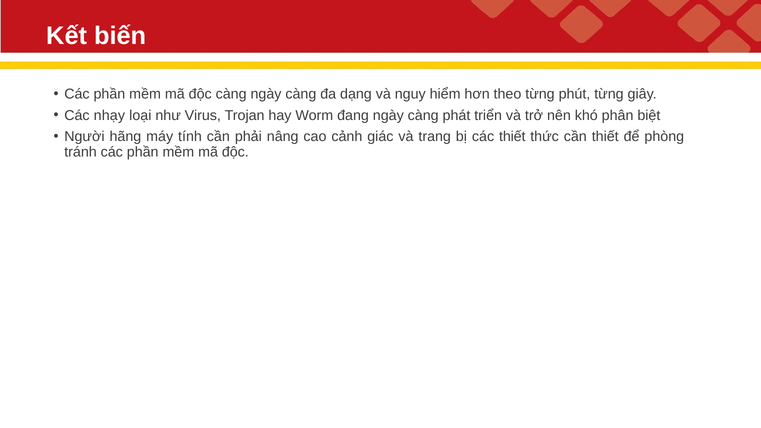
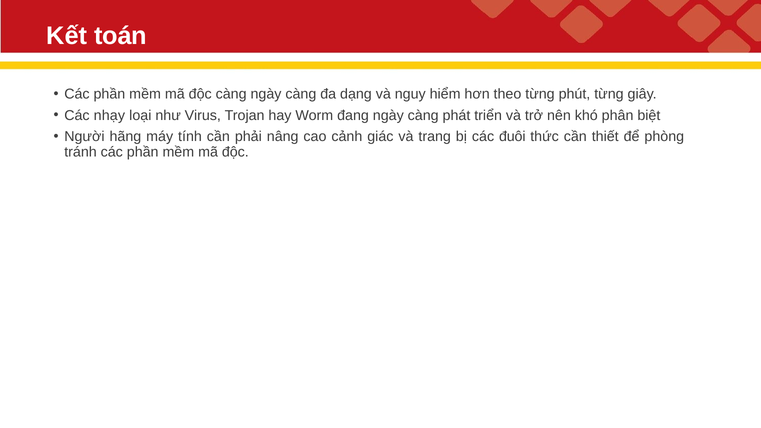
biến: biến -> toán (120, 36)
các thiết: thiết -> đuôi (512, 137)
